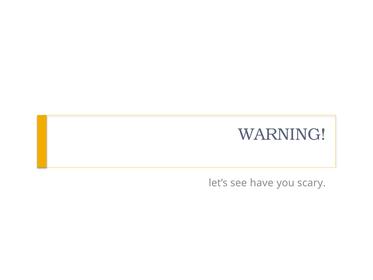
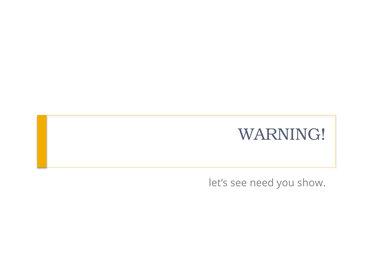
have: have -> need (262, 183)
scary: scary -> show (312, 183)
